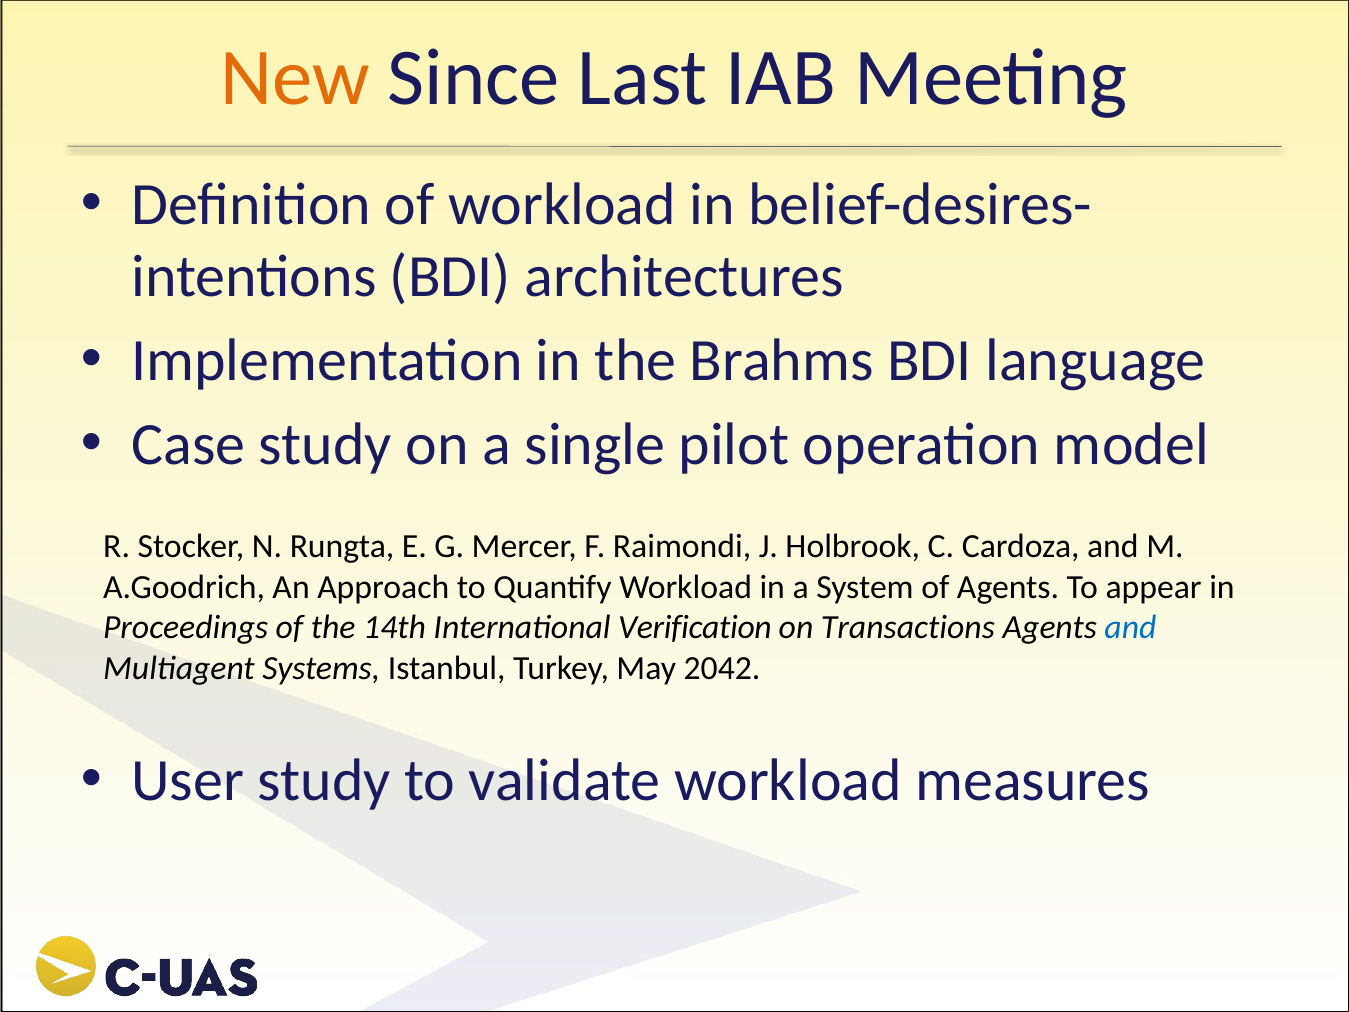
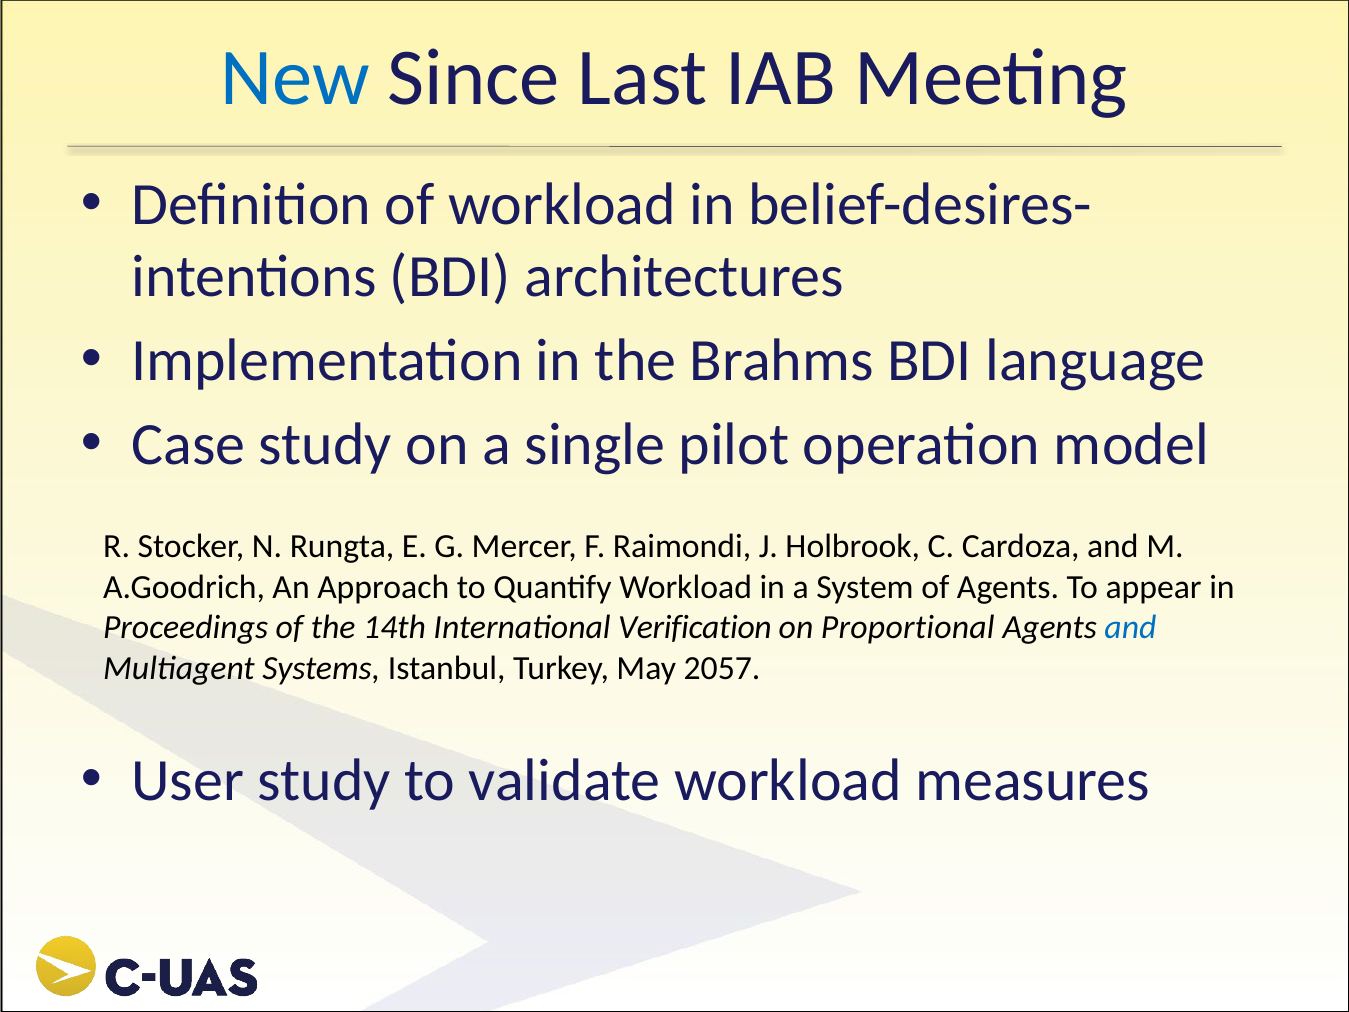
New colour: orange -> blue (295, 77)
Transactions: Transactions -> Proportional (908, 627)
2042: 2042 -> 2057 (722, 668)
